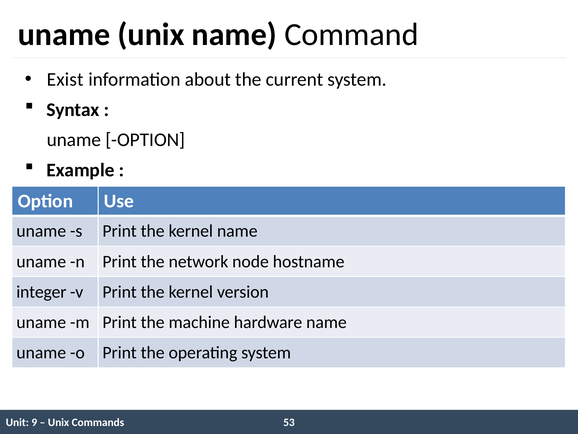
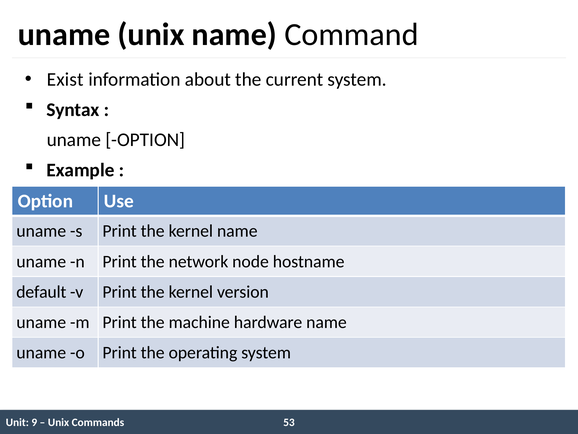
integer: integer -> default (41, 292)
